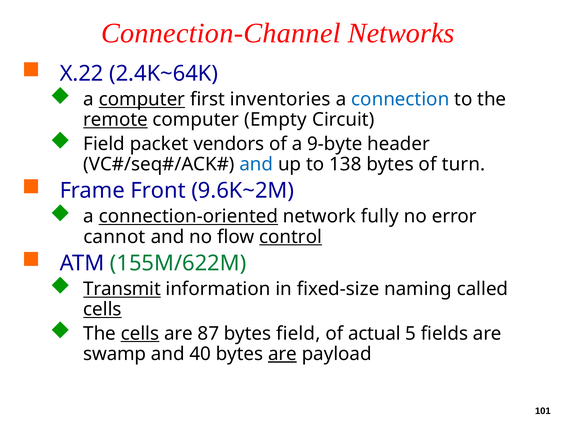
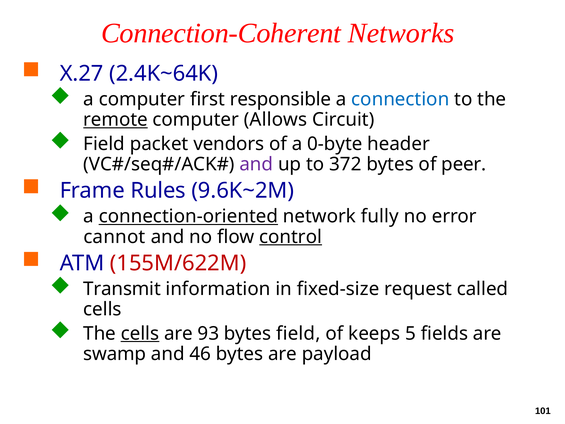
Connection-Channel: Connection-Channel -> Connection-Coherent (221, 33)
X.22: X.22 -> X.27 (82, 74)
computer underline: present -> none (142, 99)
inventories: inventories -> responsible (280, 99)
Empty: Empty -> Allows (276, 120)
9-byte: 9-byte -> 0-byte (335, 144)
and colour: blue -> purple (256, 164)
138: 138 -> 372 (345, 164)
turn: turn -> peer (464, 164)
Front: Front -> Rules (158, 190)
155M/622M colour: green -> red (178, 263)
Transmit underline: present -> none (122, 289)
naming: naming -> request (418, 289)
cells underline: present -> none (102, 309)
87: 87 -> 93 (208, 333)
actual: actual -> keeps (374, 333)
40: 40 -> 46 (200, 354)
are underline: present -> none (283, 354)
